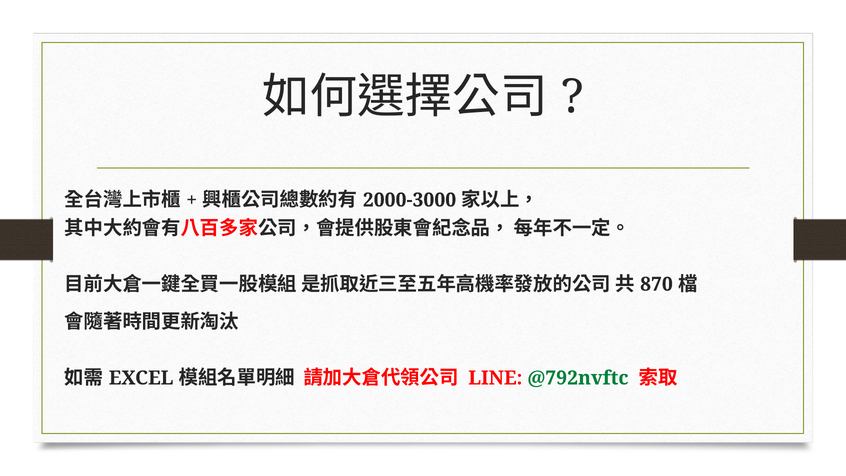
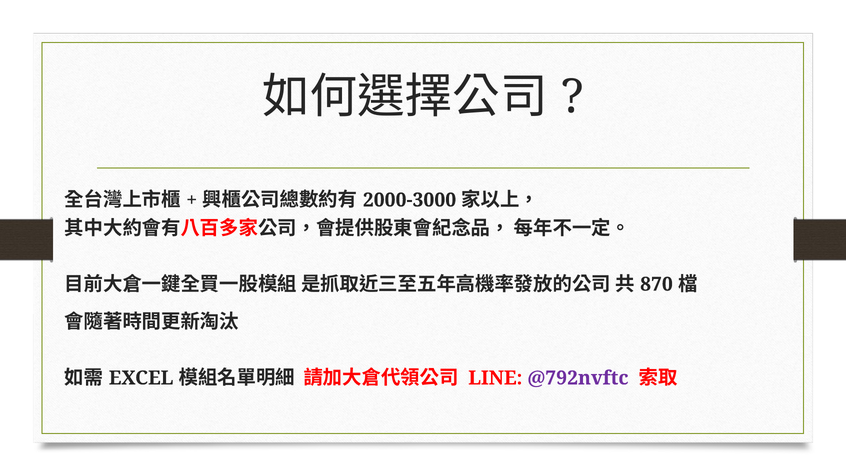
@792nvftc colour: green -> purple (578, 378)
